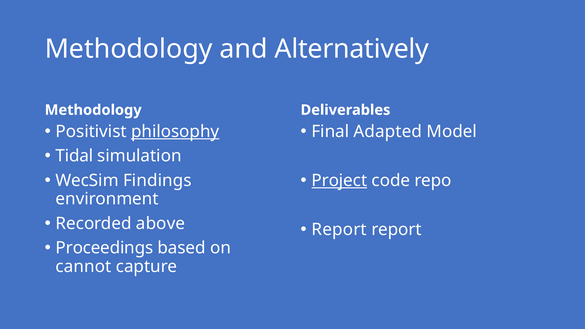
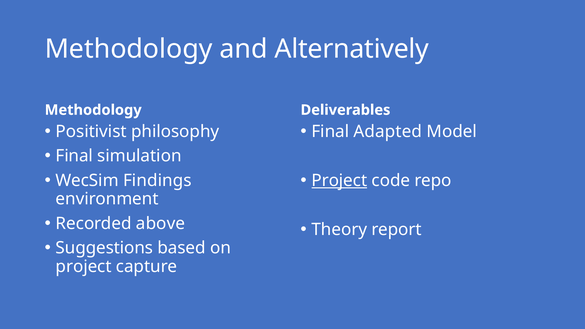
philosophy underline: present -> none (175, 132)
Tidal: Tidal -> Final (74, 156)
Report: Report -> Theory (339, 230)
Proceedings: Proceedings -> Suggestions (104, 248)
cannot: cannot -> project (84, 266)
